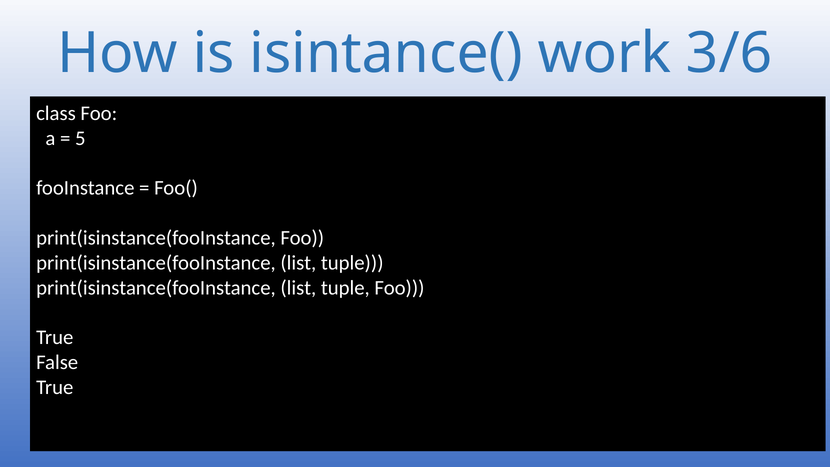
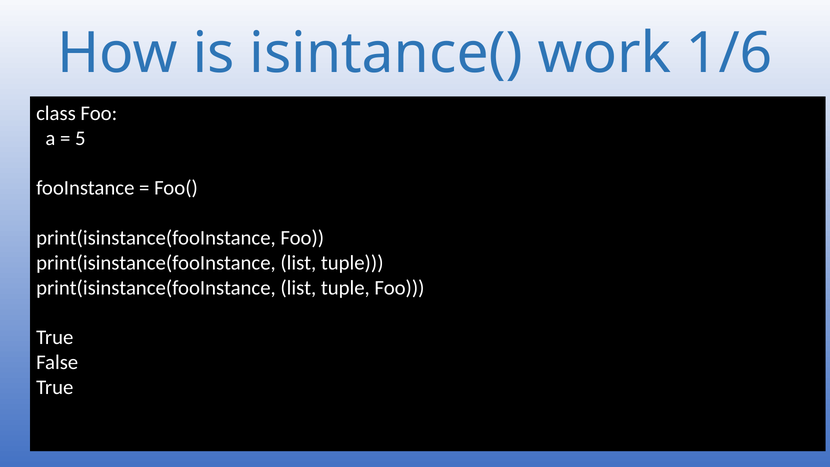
3/6: 3/6 -> 1/6 (729, 53)
